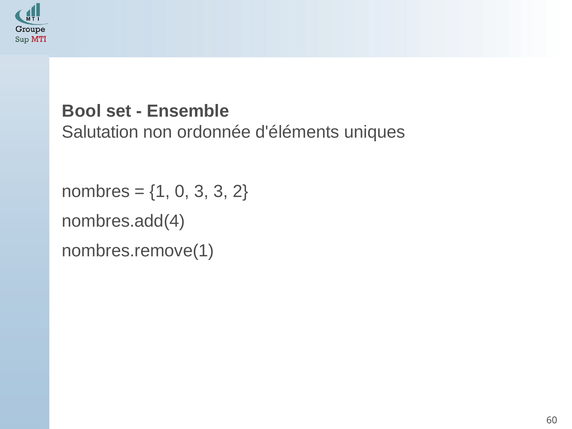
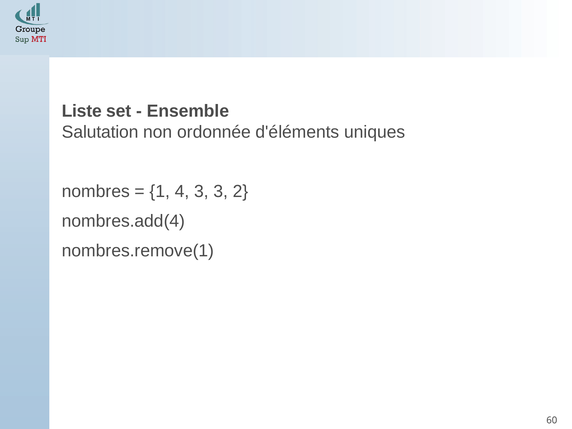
Bool: Bool -> Liste (82, 111)
0: 0 -> 4 (182, 191)
